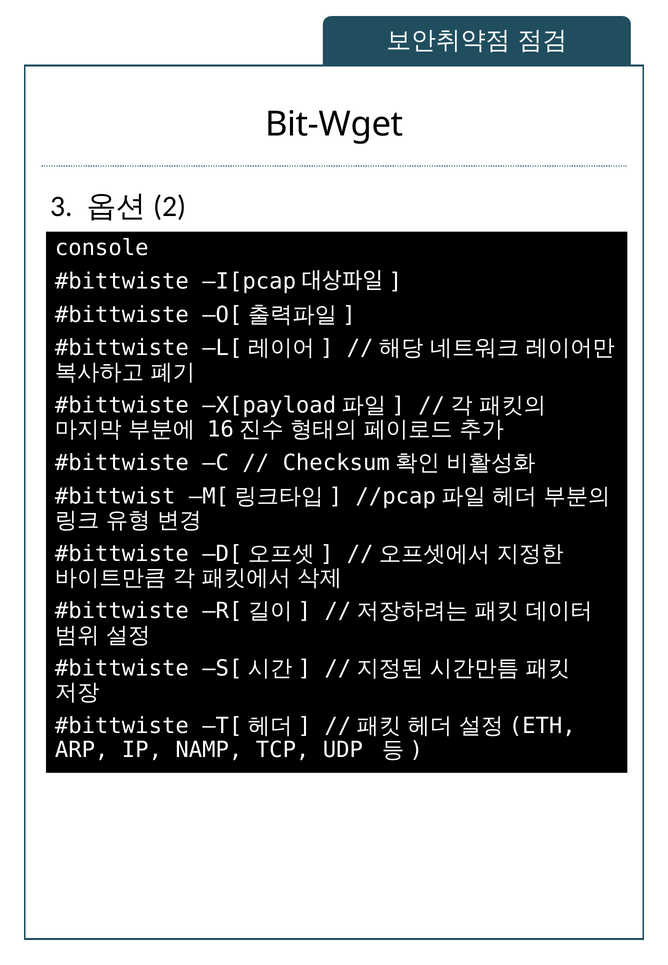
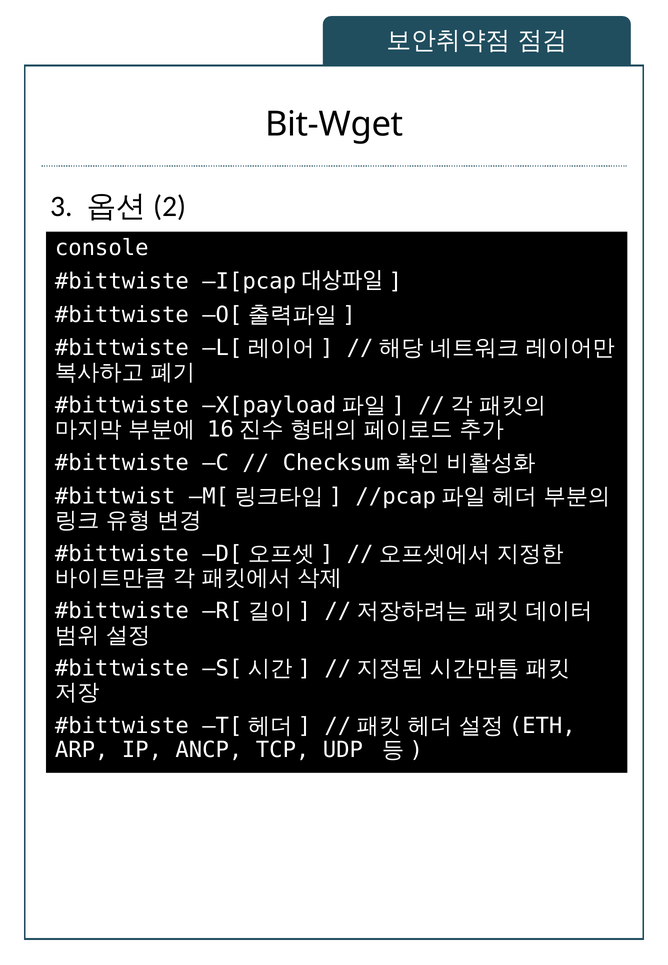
NAMP: NAMP -> ANCP (209, 750)
